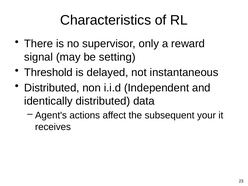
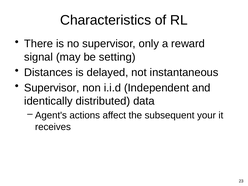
Threshold: Threshold -> Distances (48, 72)
Distributed: Distributed -> Supervisor (52, 88)
